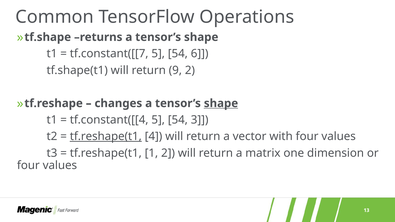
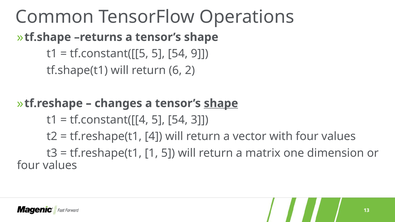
tf.constant([[7: tf.constant([[7 -> tf.constant([[5 (109, 54)
6: 6 -> 9 (200, 54)
9: 9 -> 6 (175, 70)
tf.reshape(t1 underline: present -> none (106, 137)
1 2: 2 -> 5 (168, 153)
